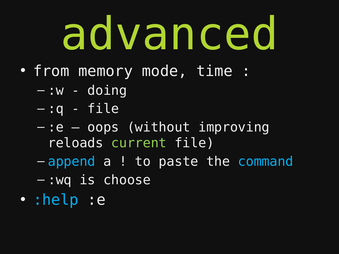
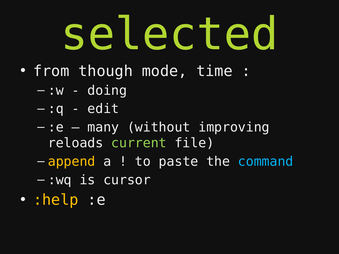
advanced: advanced -> selected (169, 35)
memory: memory -> though (106, 71)
file: file -> edit (103, 109)
oops: oops -> many (103, 127)
append colour: light blue -> yellow (72, 162)
choose: choose -> cursor (127, 180)
:help colour: light blue -> yellow (56, 200)
